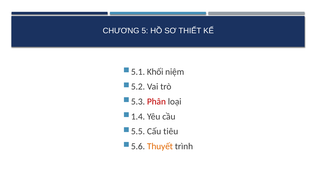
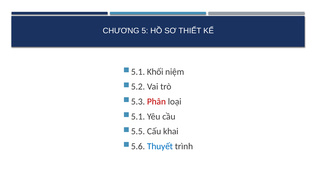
1.4: 1.4 -> 5.1 (138, 116)
tiêu: tiêu -> khai (171, 131)
Thuyết colour: orange -> blue (160, 146)
